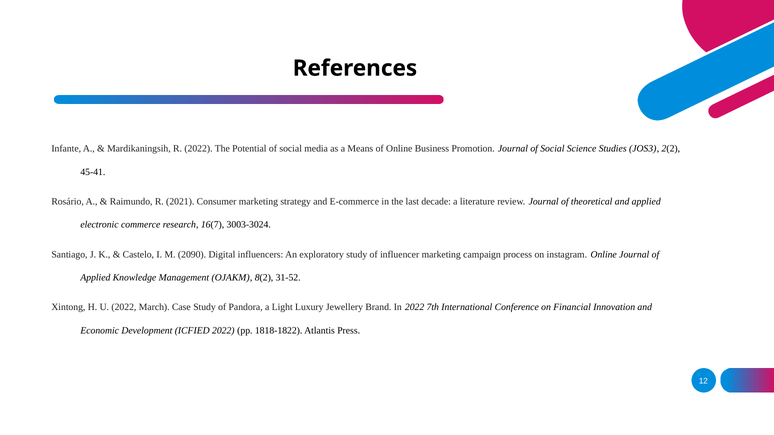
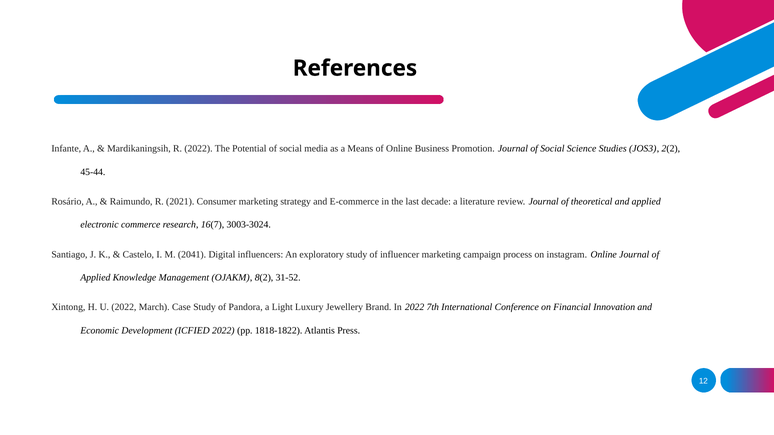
45-41: 45-41 -> 45-44 (93, 172)
2090: 2090 -> 2041 (192, 255)
